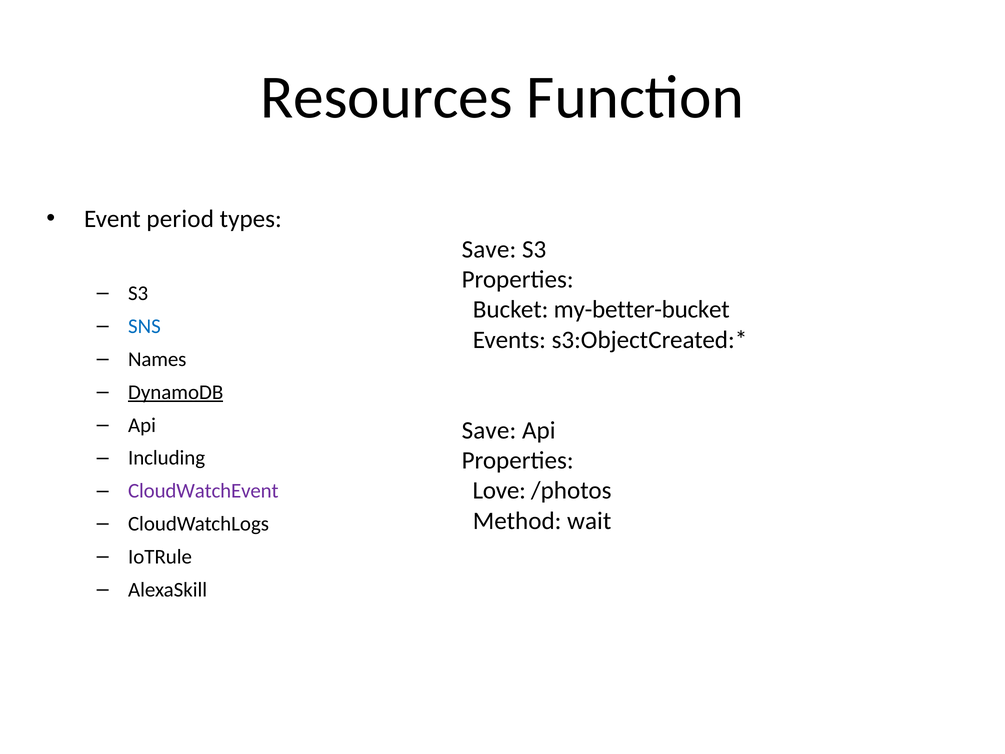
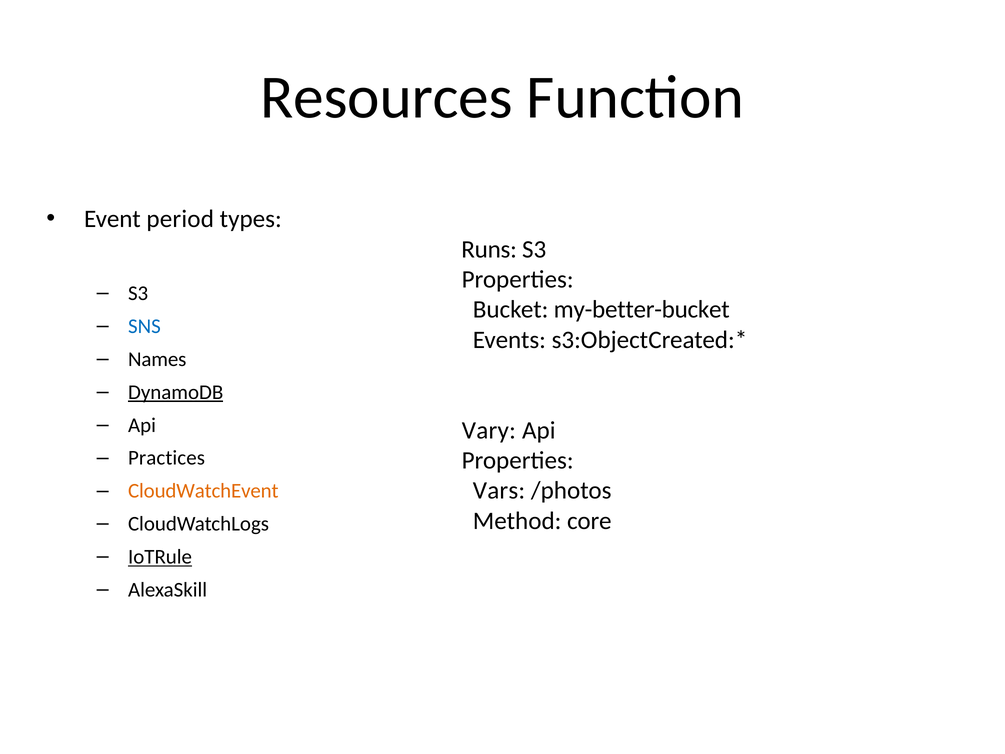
Save: Save -> Runs (489, 249)
Save: Save -> Vary (489, 430)
Including: Including -> Practices (167, 458)
CloudWatchEvent colour: purple -> orange (203, 491)
Love: Love -> Vars (499, 490)
wait: wait -> core (589, 521)
IoTRule underline: none -> present (160, 557)
